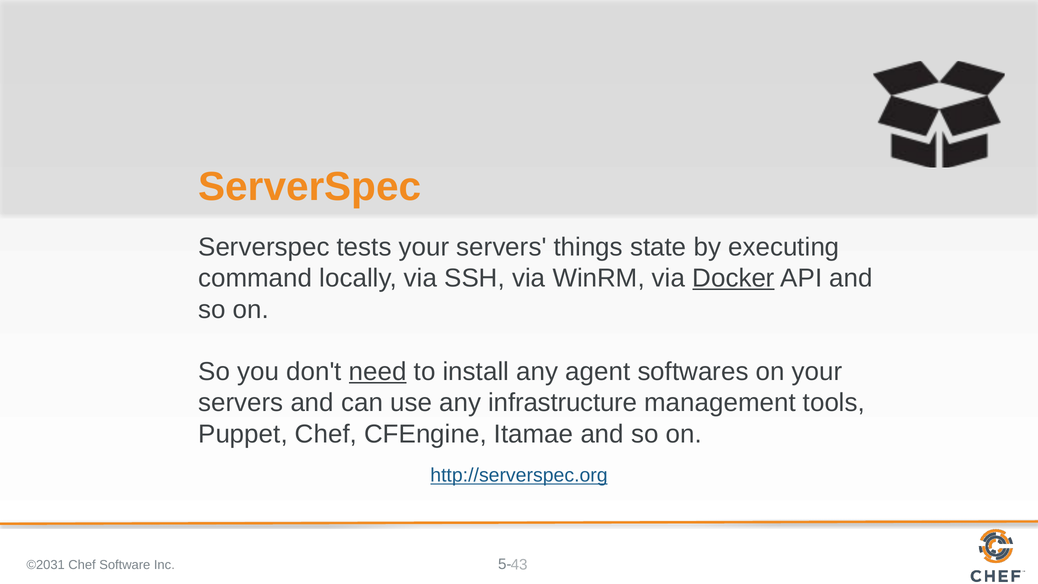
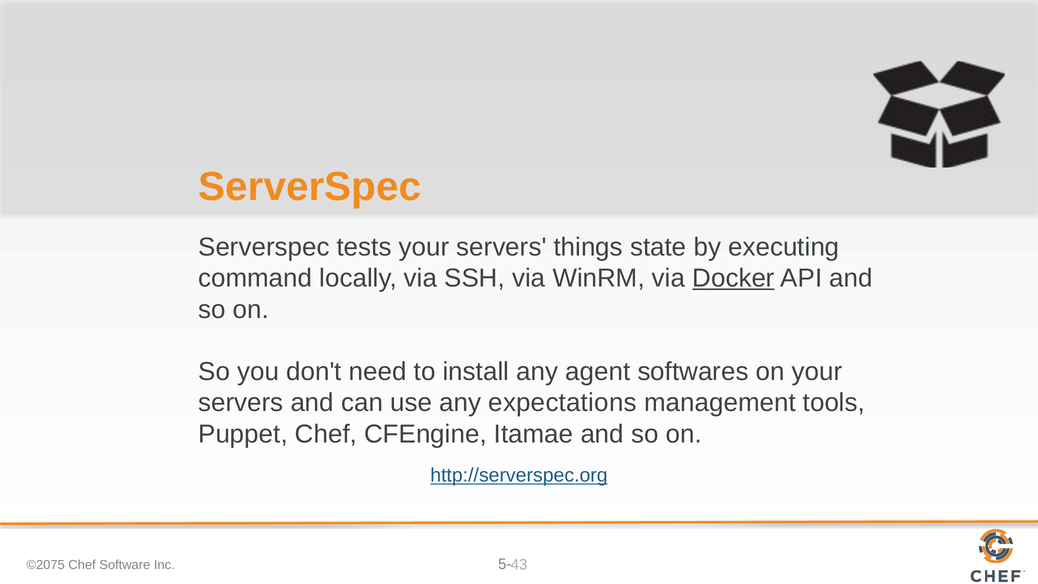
need underline: present -> none (378, 372)
infrastructure: infrastructure -> expectations (563, 403)
©2031: ©2031 -> ©2075 (46, 565)
